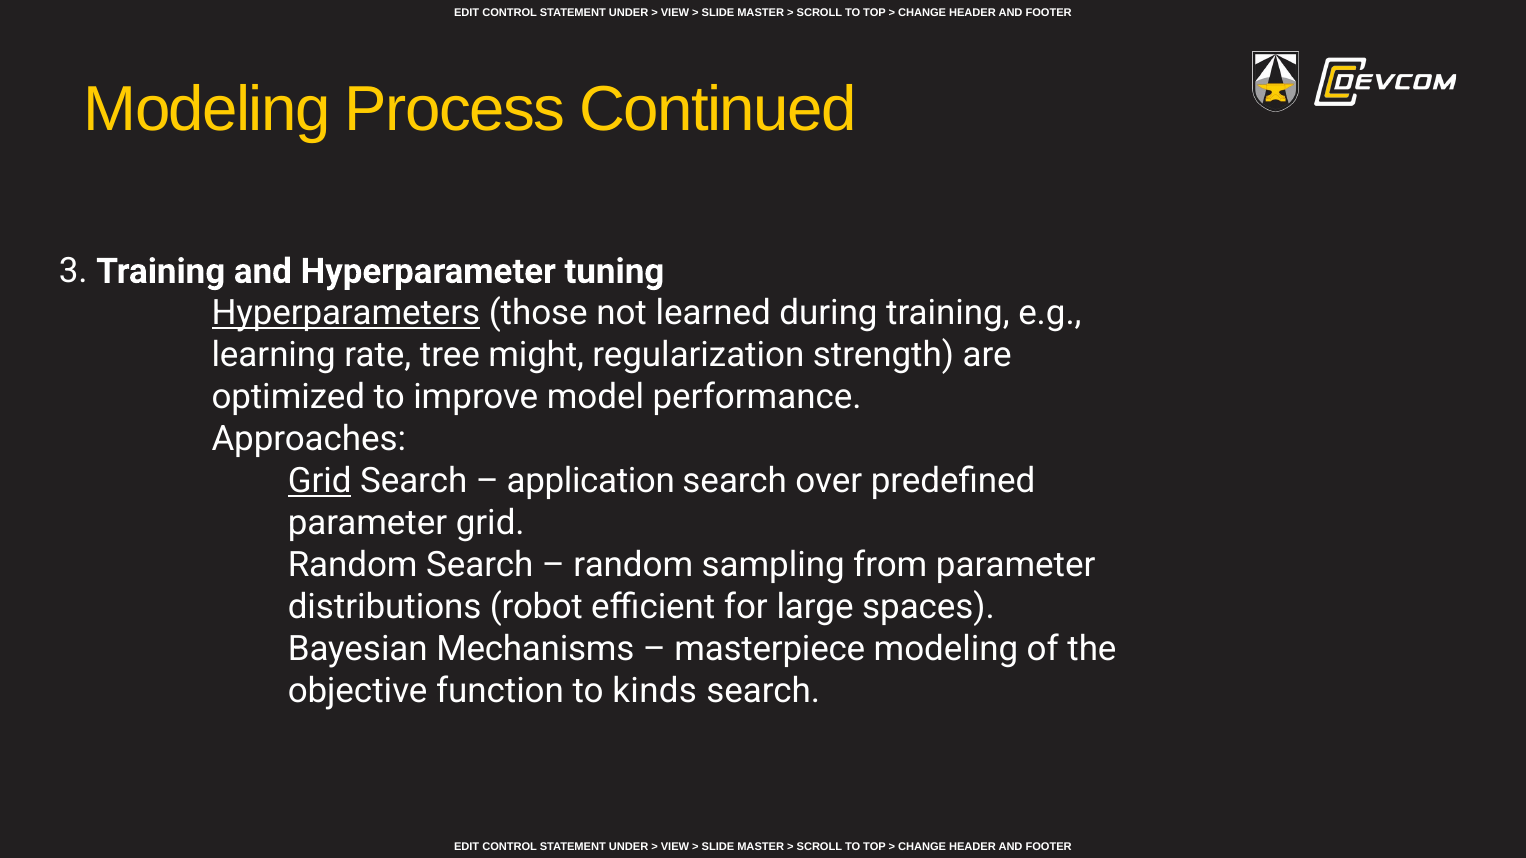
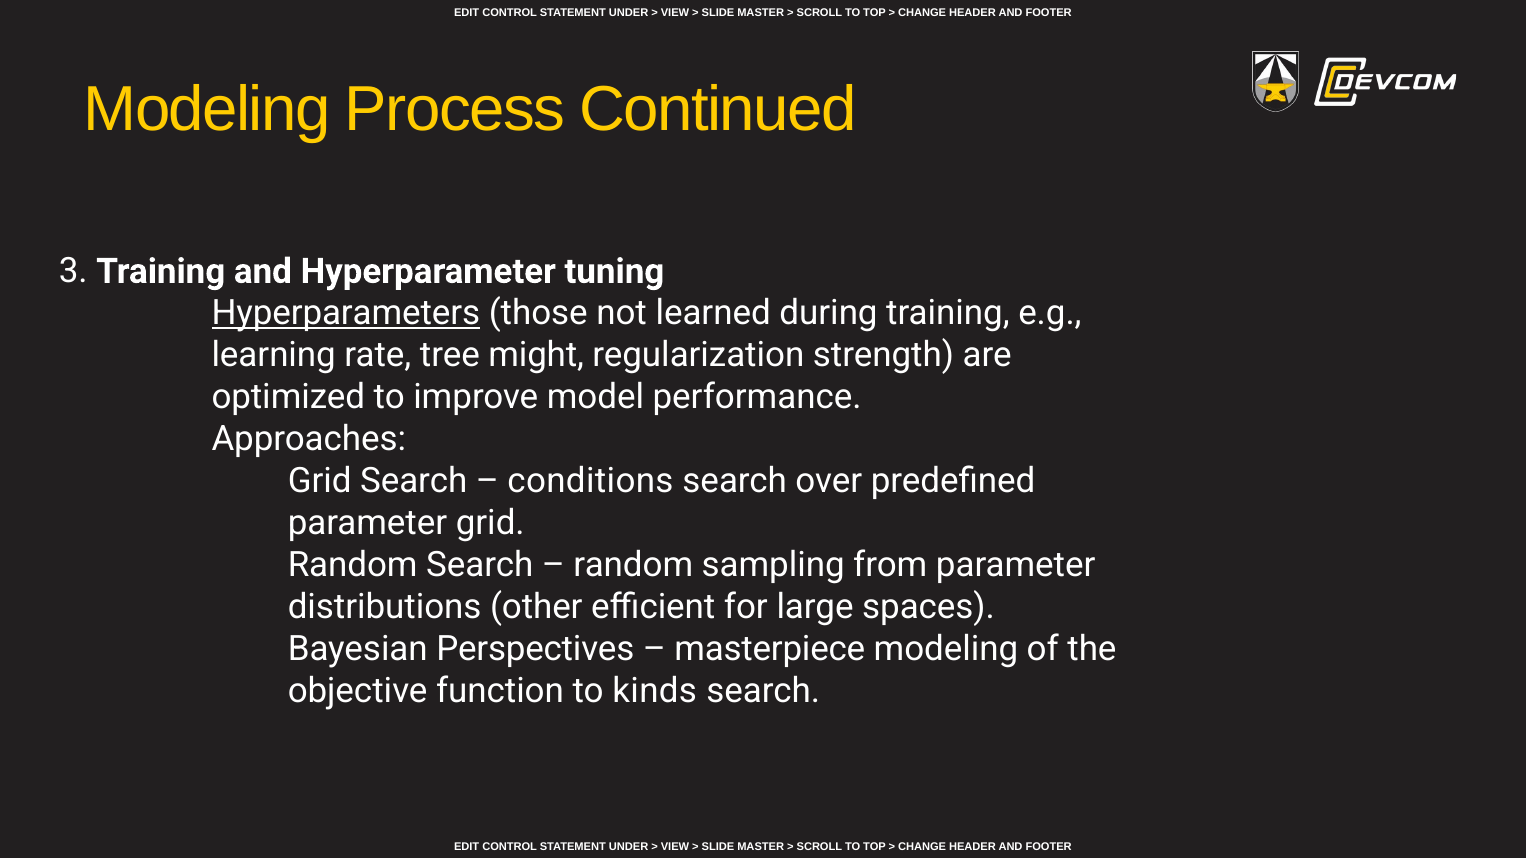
Grid underline: present -> none (320, 481)
application: application -> conditions (590, 481)
robot: robot -> other (536, 607)
Mechanisms: Mechanisms -> Perspectives (535, 649)
